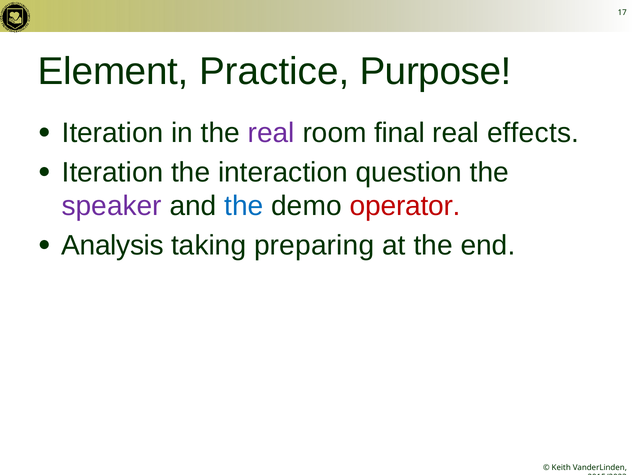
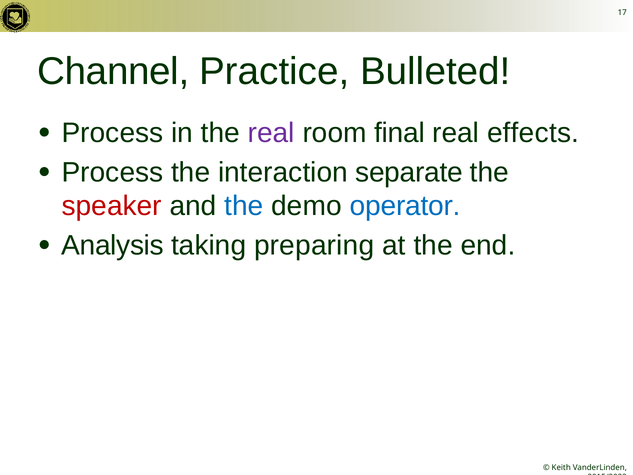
Element: Element -> Channel (113, 71)
Purpose: Purpose -> Bulleted (435, 71)
Iteration: Iteration -> Process (113, 133)
Iteration: Iteration -> Process (113, 172)
question: question -> separate (409, 172)
speaker colour: purple -> red (112, 206)
operator colour: red -> blue (405, 206)
